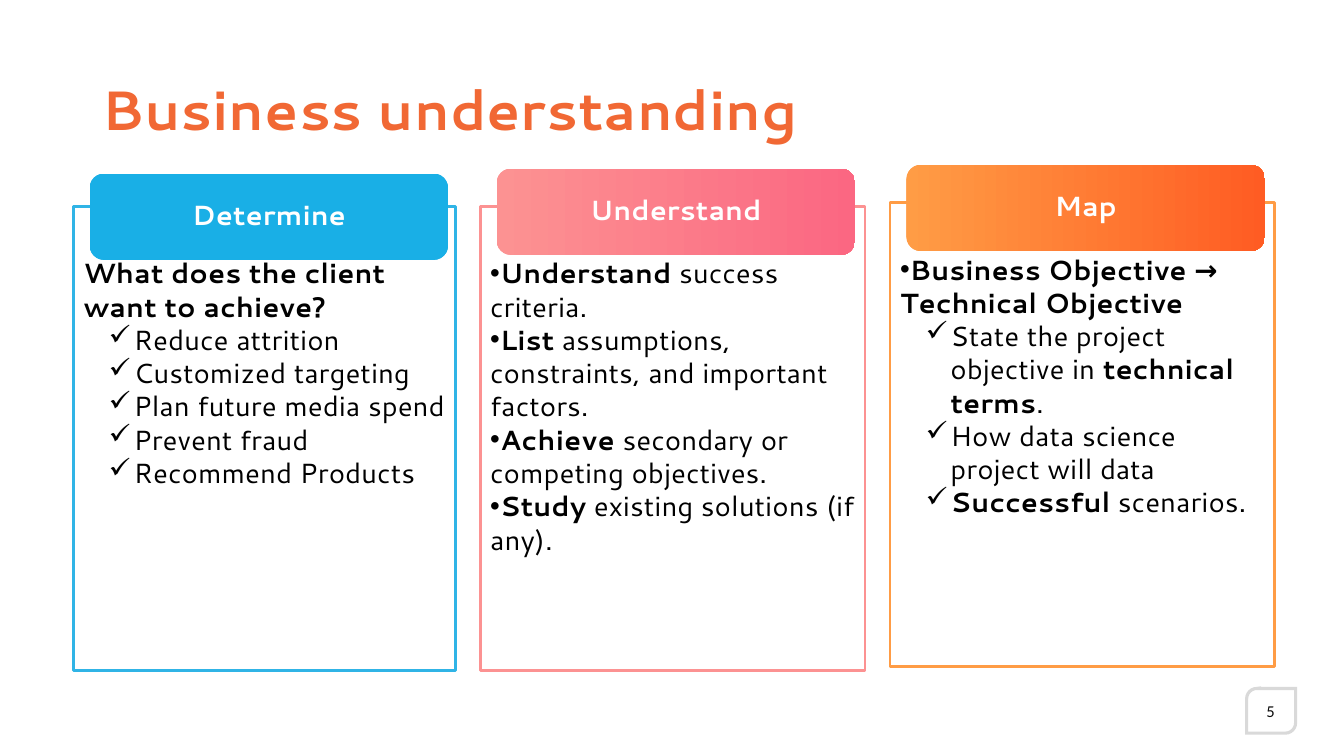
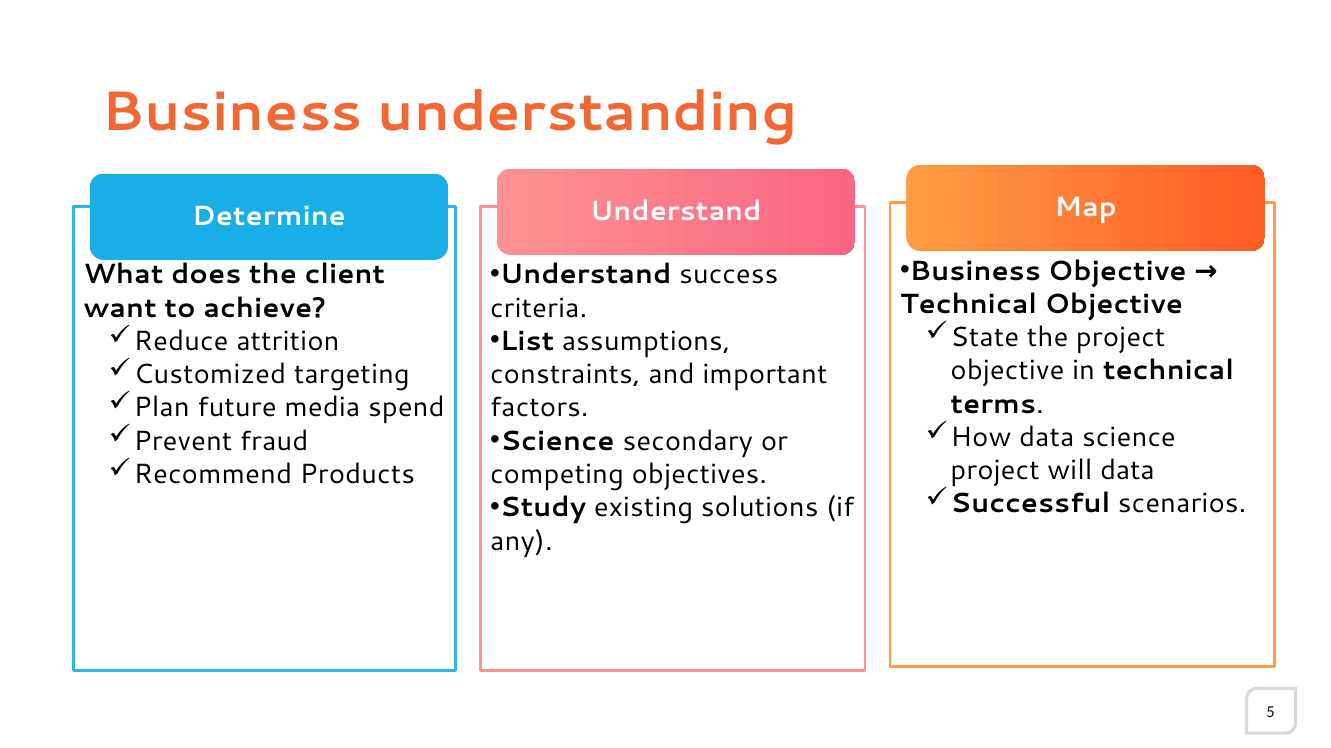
Achieve: Achieve -> Science (557, 442)
